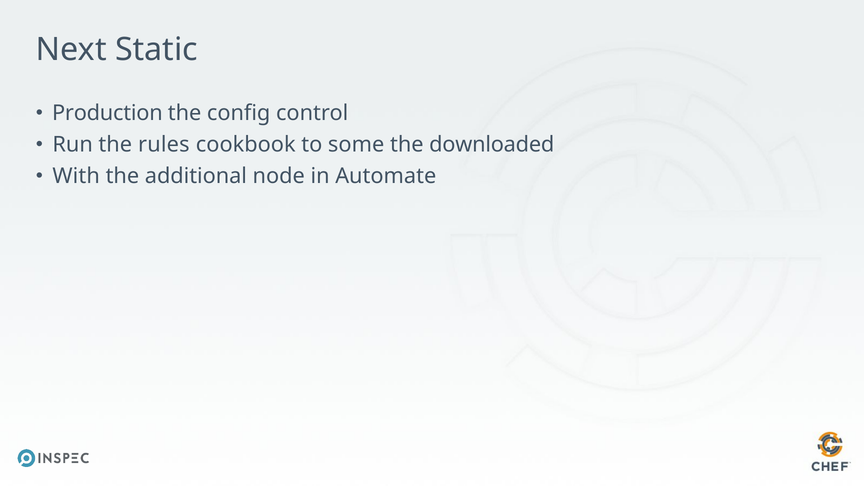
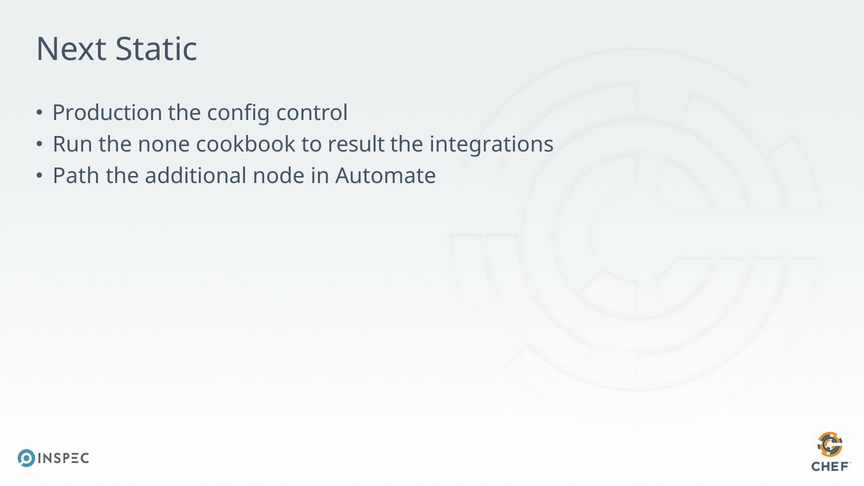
rules: rules -> none (164, 145)
some: some -> result (356, 145)
downloaded: downloaded -> integrations (492, 145)
With: With -> Path (76, 176)
